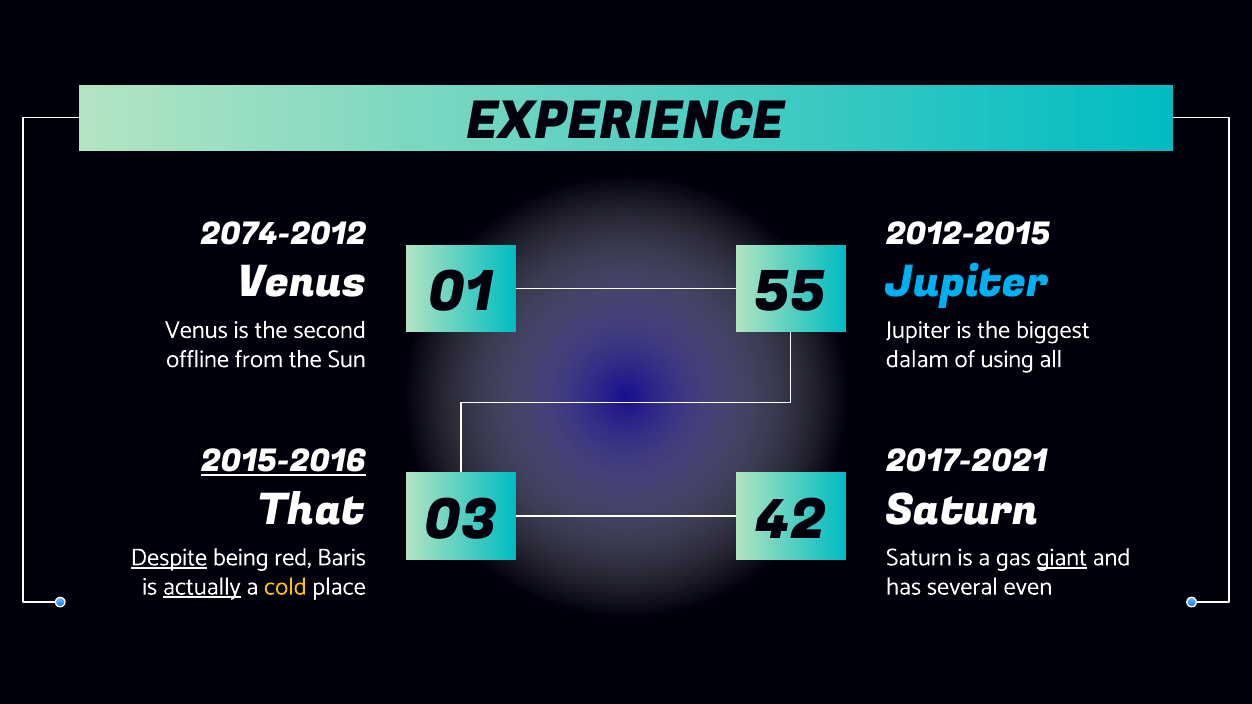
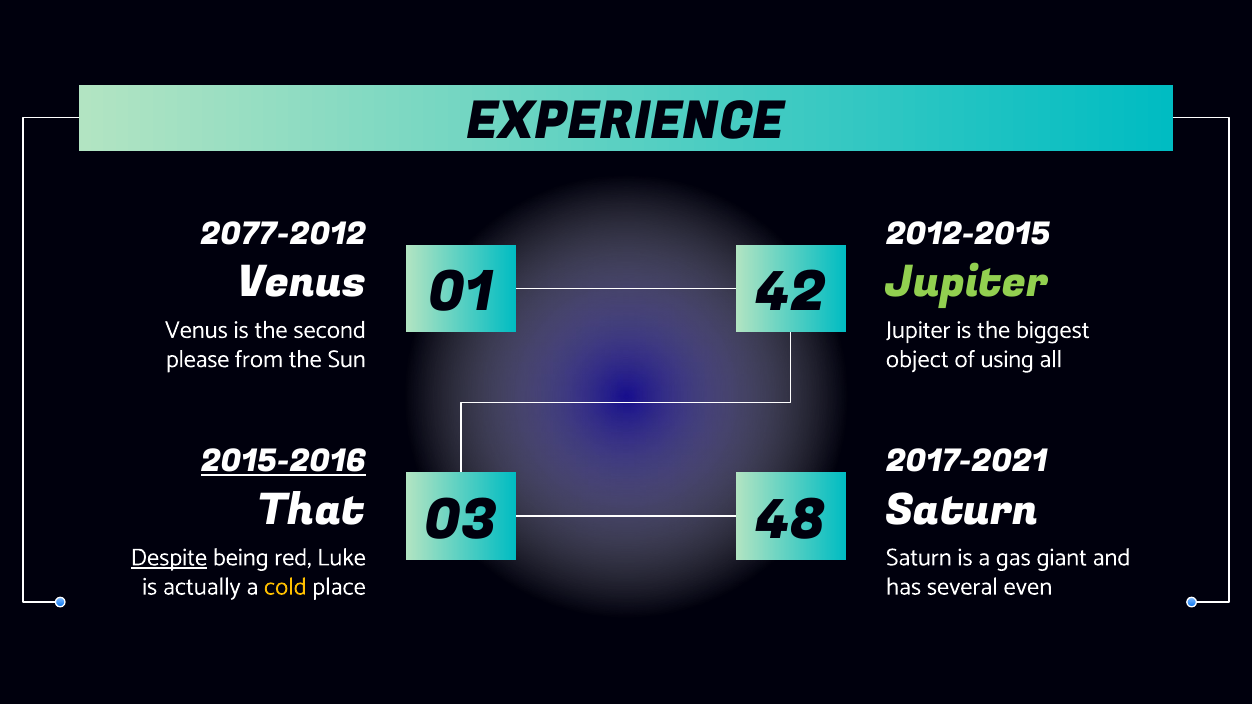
2074-2012: 2074-2012 -> 2077-2012 (283, 234)
Jupiter colour: light blue -> light green (967, 283)
55: 55 -> 42 (790, 293)
offline: offline -> please (198, 359)
dalam: dalam -> object (917, 359)
42: 42 -> 48 (790, 520)
Baris: Baris -> Luke (341, 558)
giant underline: present -> none (1062, 558)
actually underline: present -> none (202, 587)
